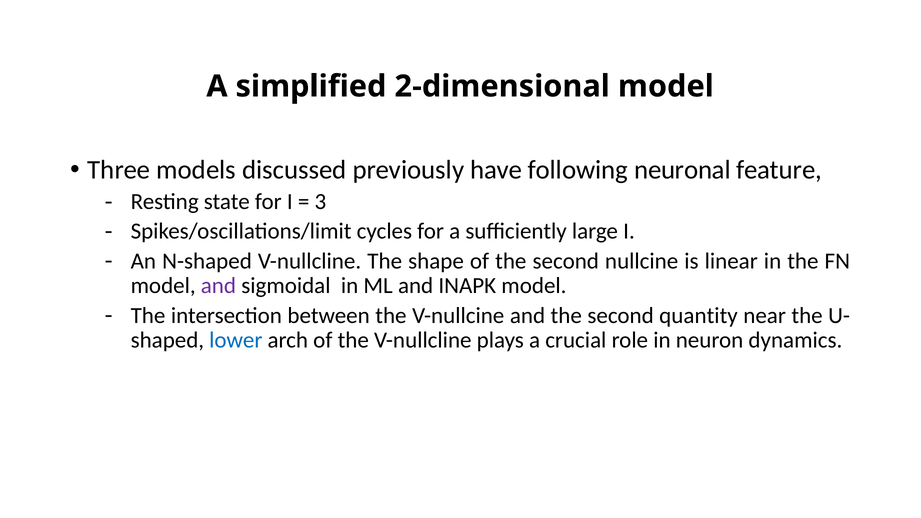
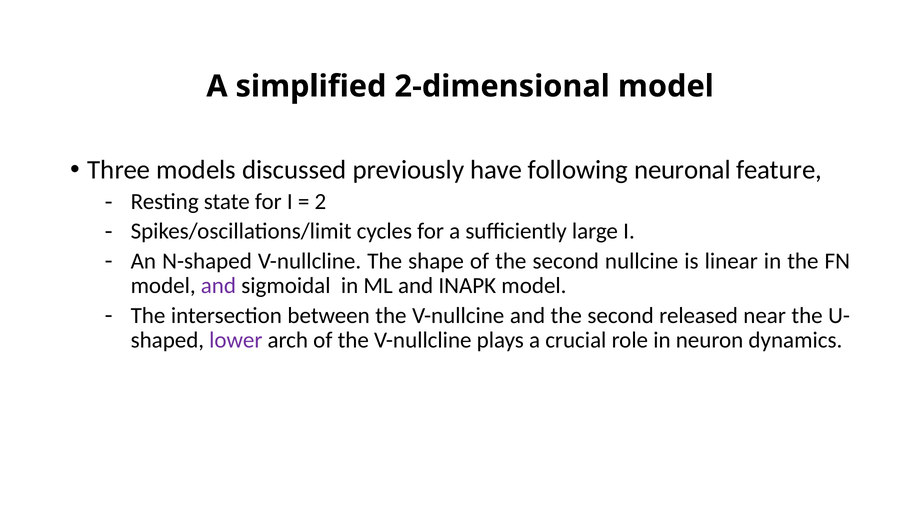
3: 3 -> 2 (320, 202)
quantity: quantity -> released (699, 316)
lower colour: blue -> purple (236, 340)
